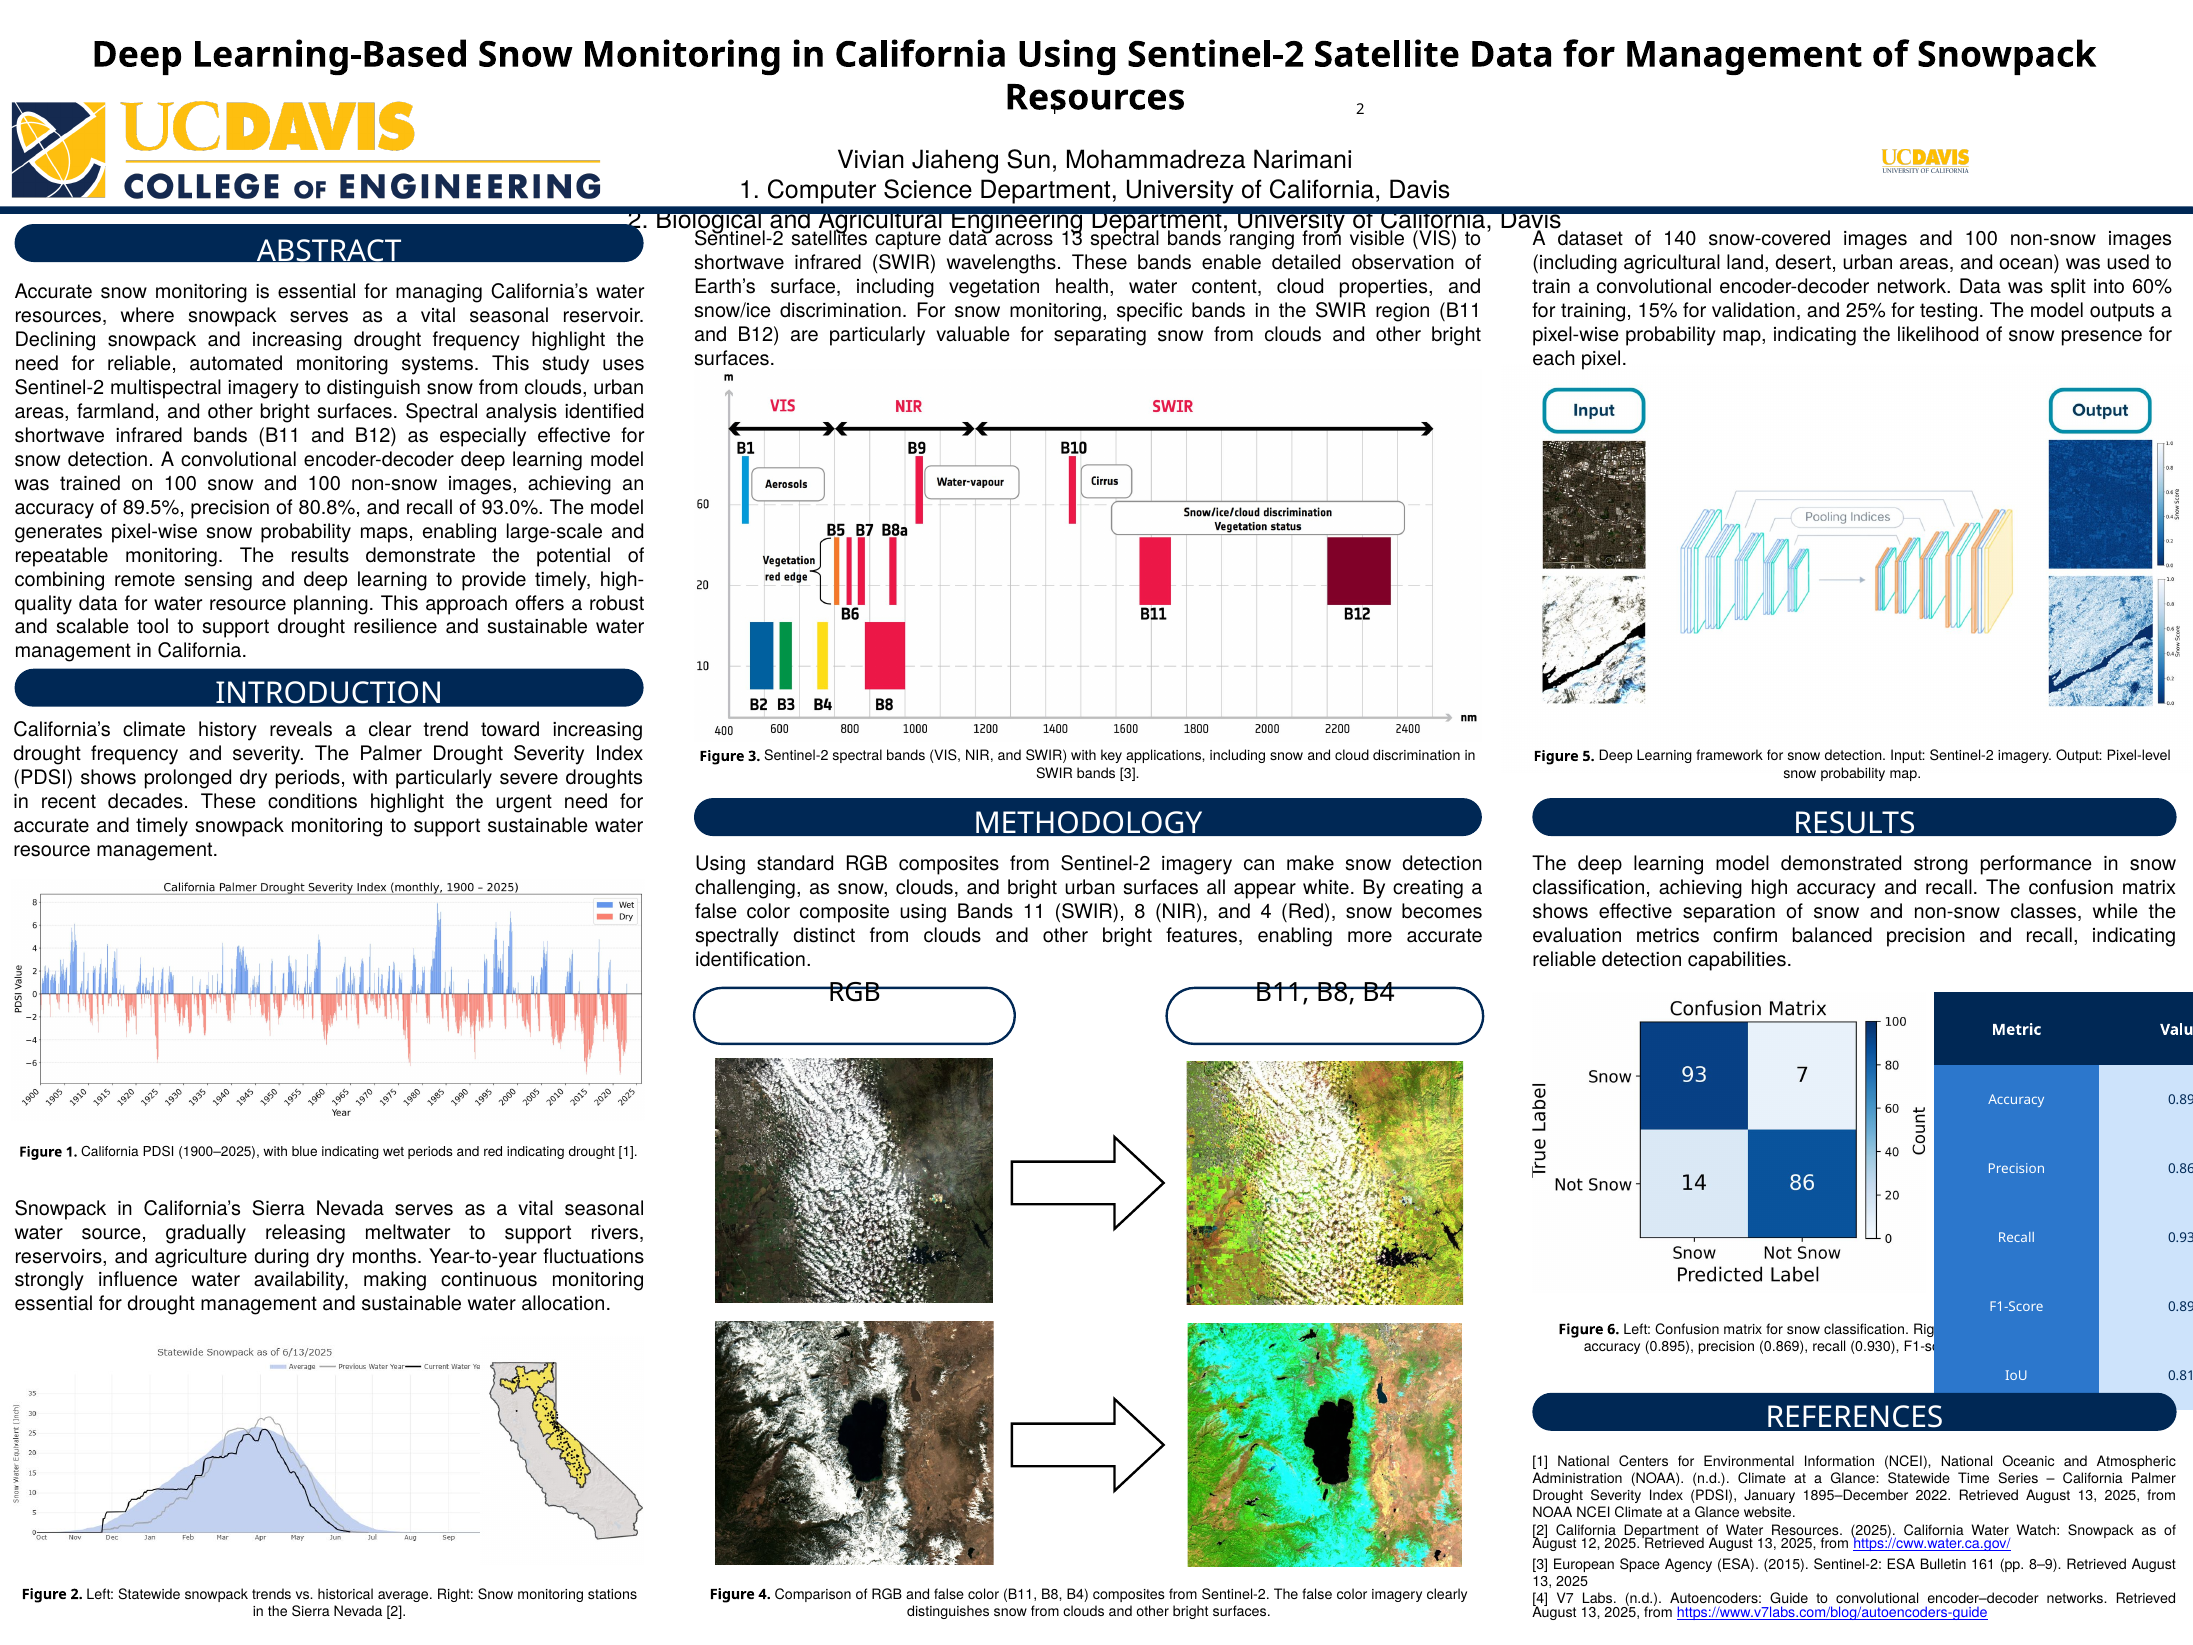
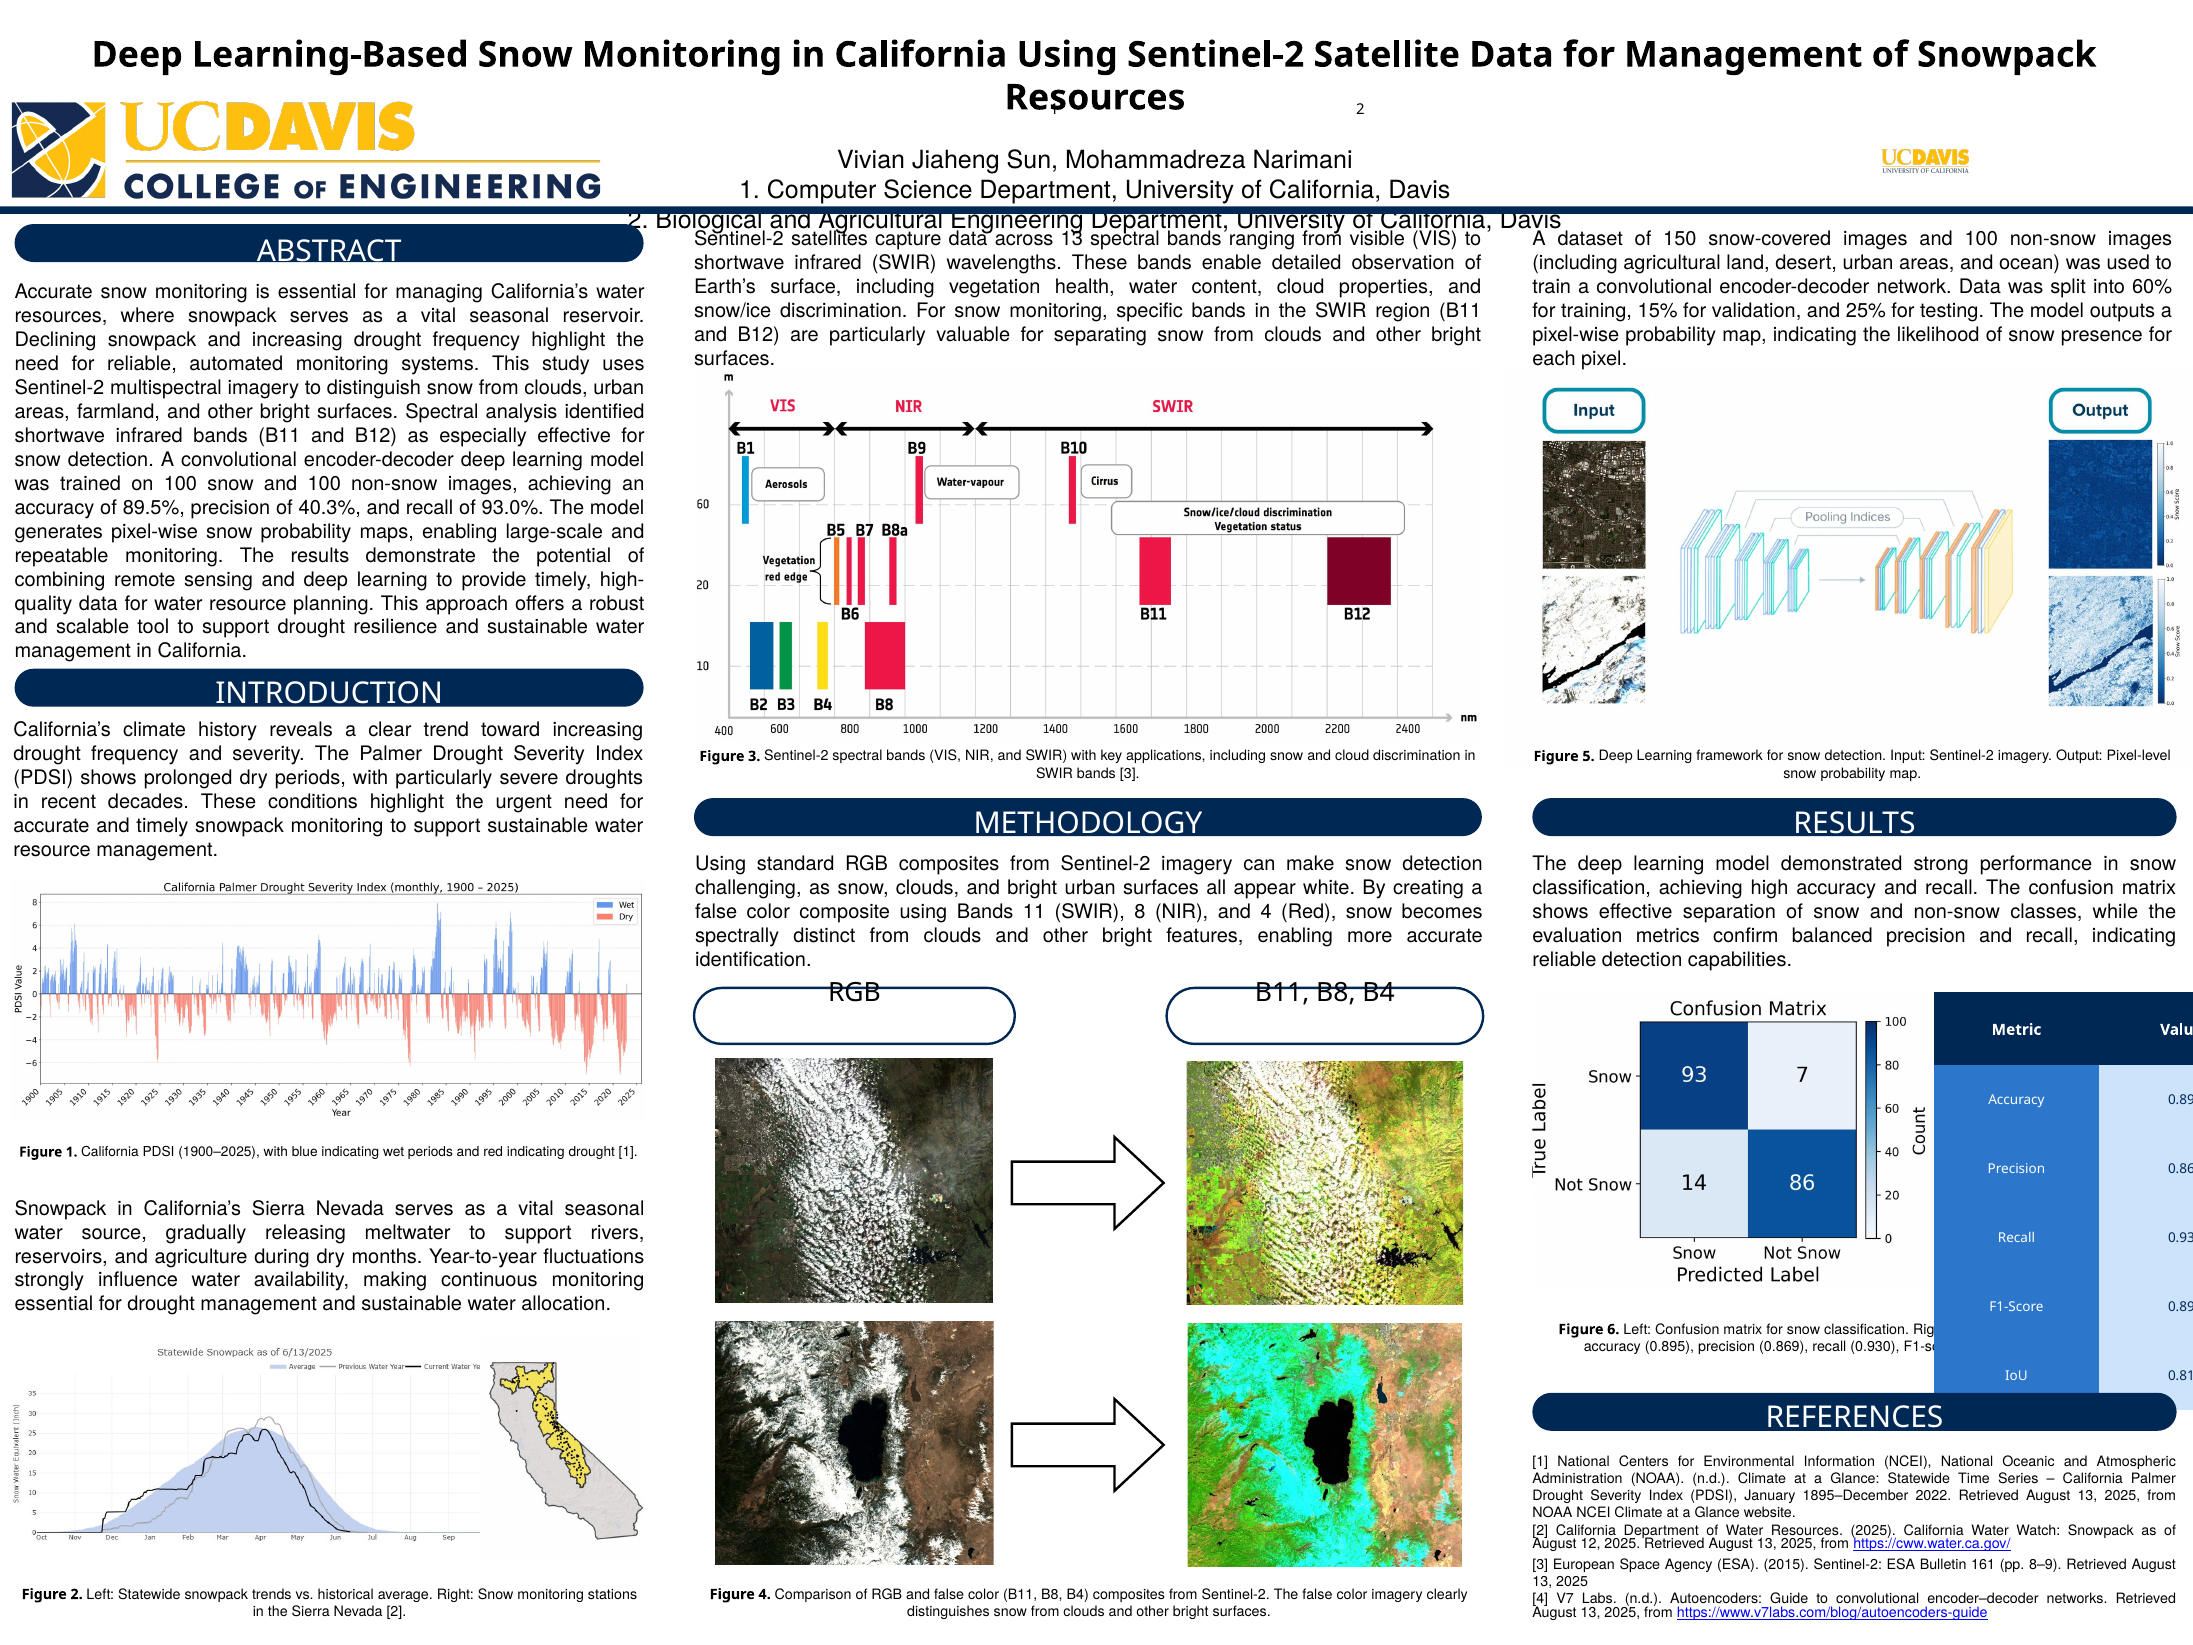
140: 140 -> 150 (1680, 239)
80.8%: 80.8% -> 40.3% (330, 507)
